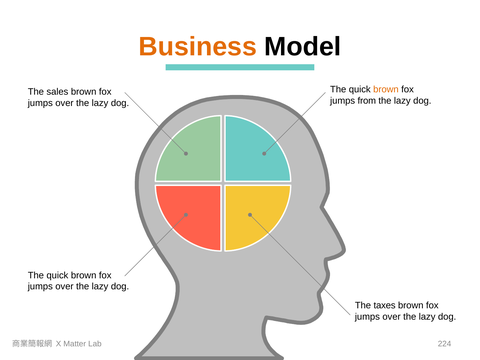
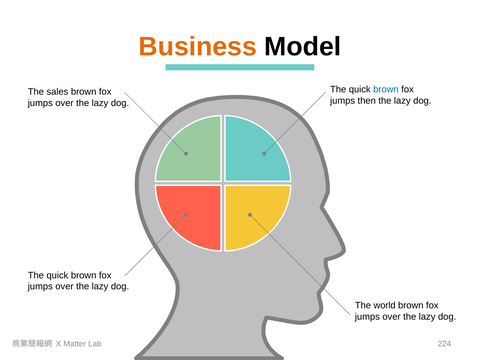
brown colour: orange -> blue (386, 90)
from: from -> then (367, 101)
taxes: taxes -> world (385, 305)
